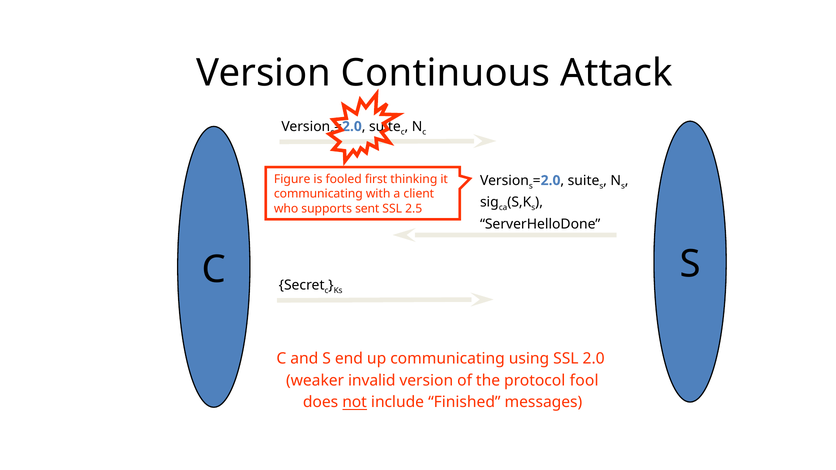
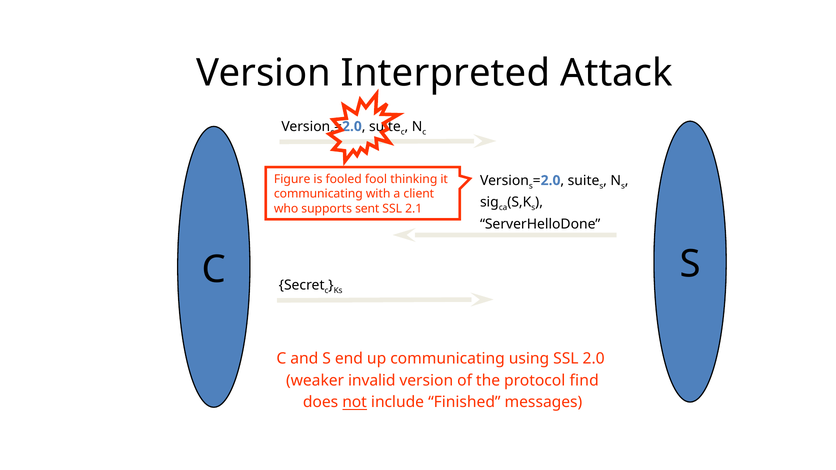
Continuous: Continuous -> Interpreted (446, 73)
first: first -> fool (376, 179)
2.5: 2.5 -> 2.1 (414, 209)
fool: fool -> find (584, 381)
